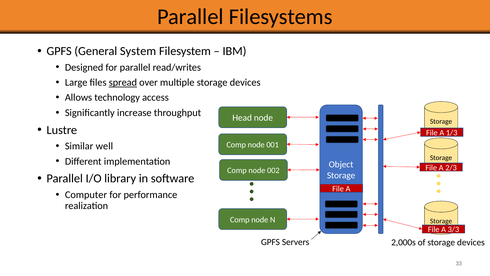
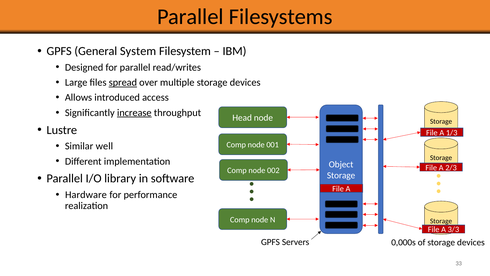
technology: technology -> introduced (117, 97)
increase underline: none -> present (134, 113)
Computer: Computer -> Hardware (86, 195)
2,000s: 2,000s -> 0,000s (403, 242)
